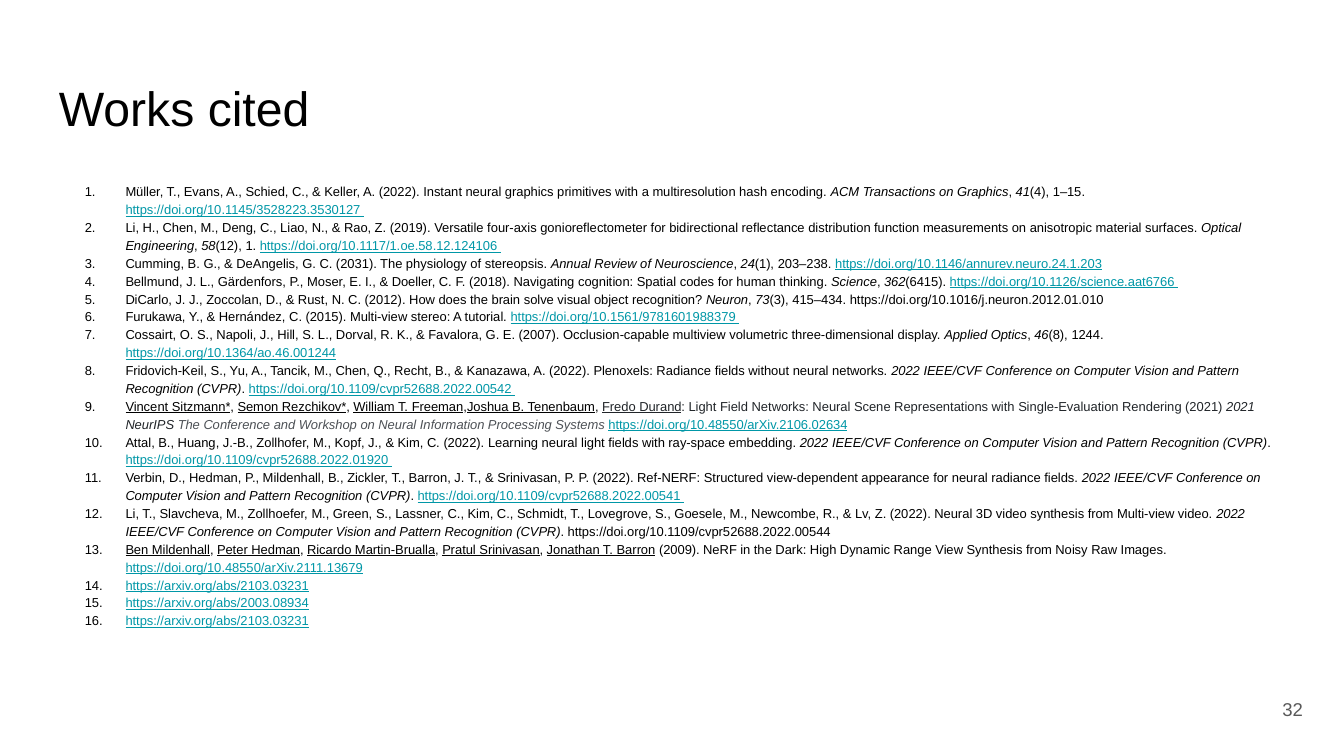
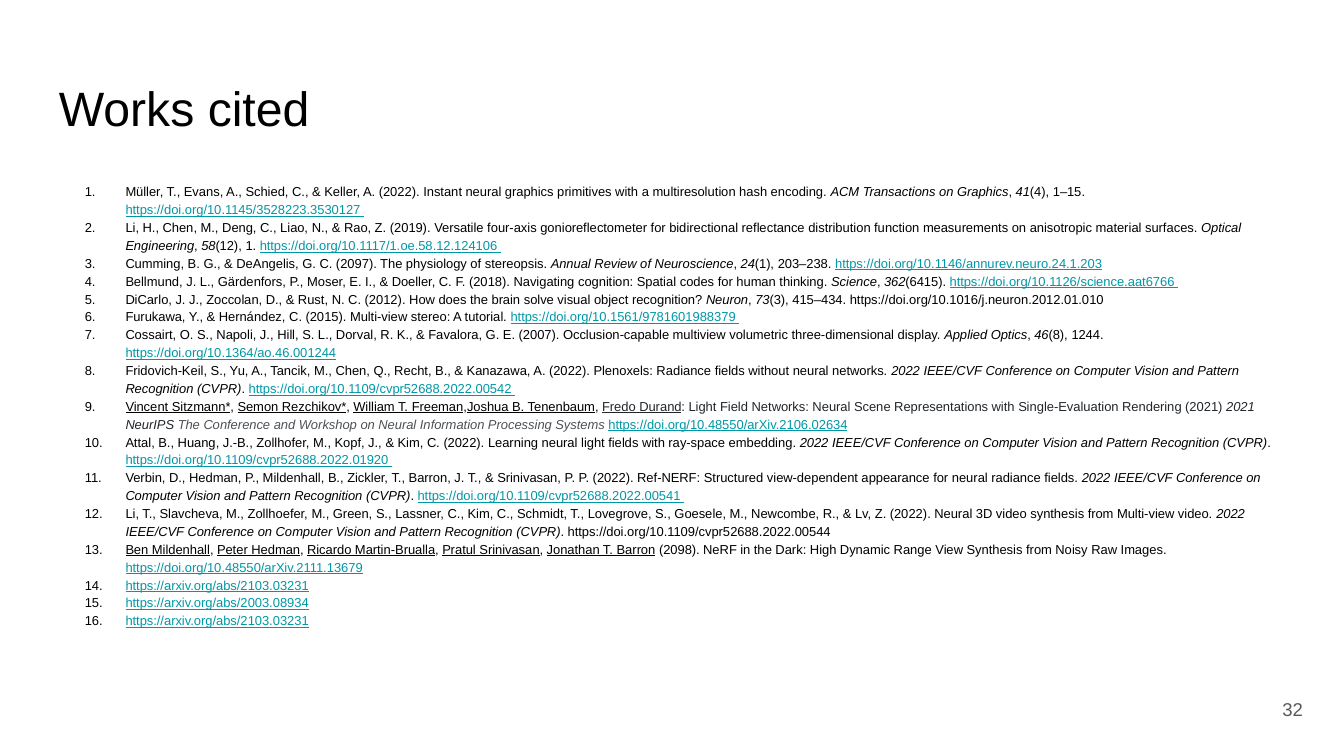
2031: 2031 -> 2097 (356, 264)
2009: 2009 -> 2098 (679, 550)
